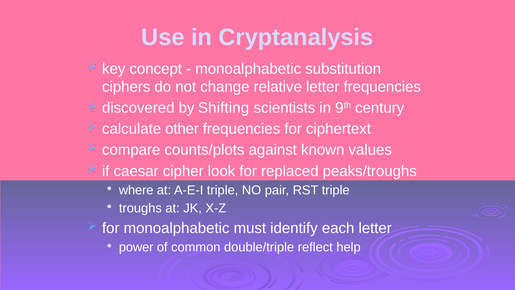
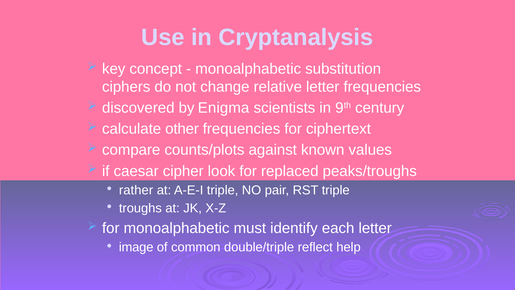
Shifting: Shifting -> Enigma (224, 108)
where: where -> rather (136, 190)
power: power -> image (136, 247)
